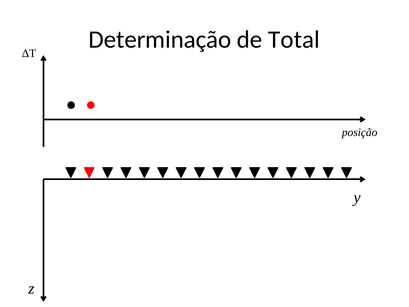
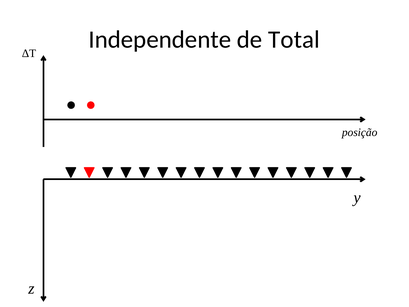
Determinação: Determinação -> Independente (160, 40)
